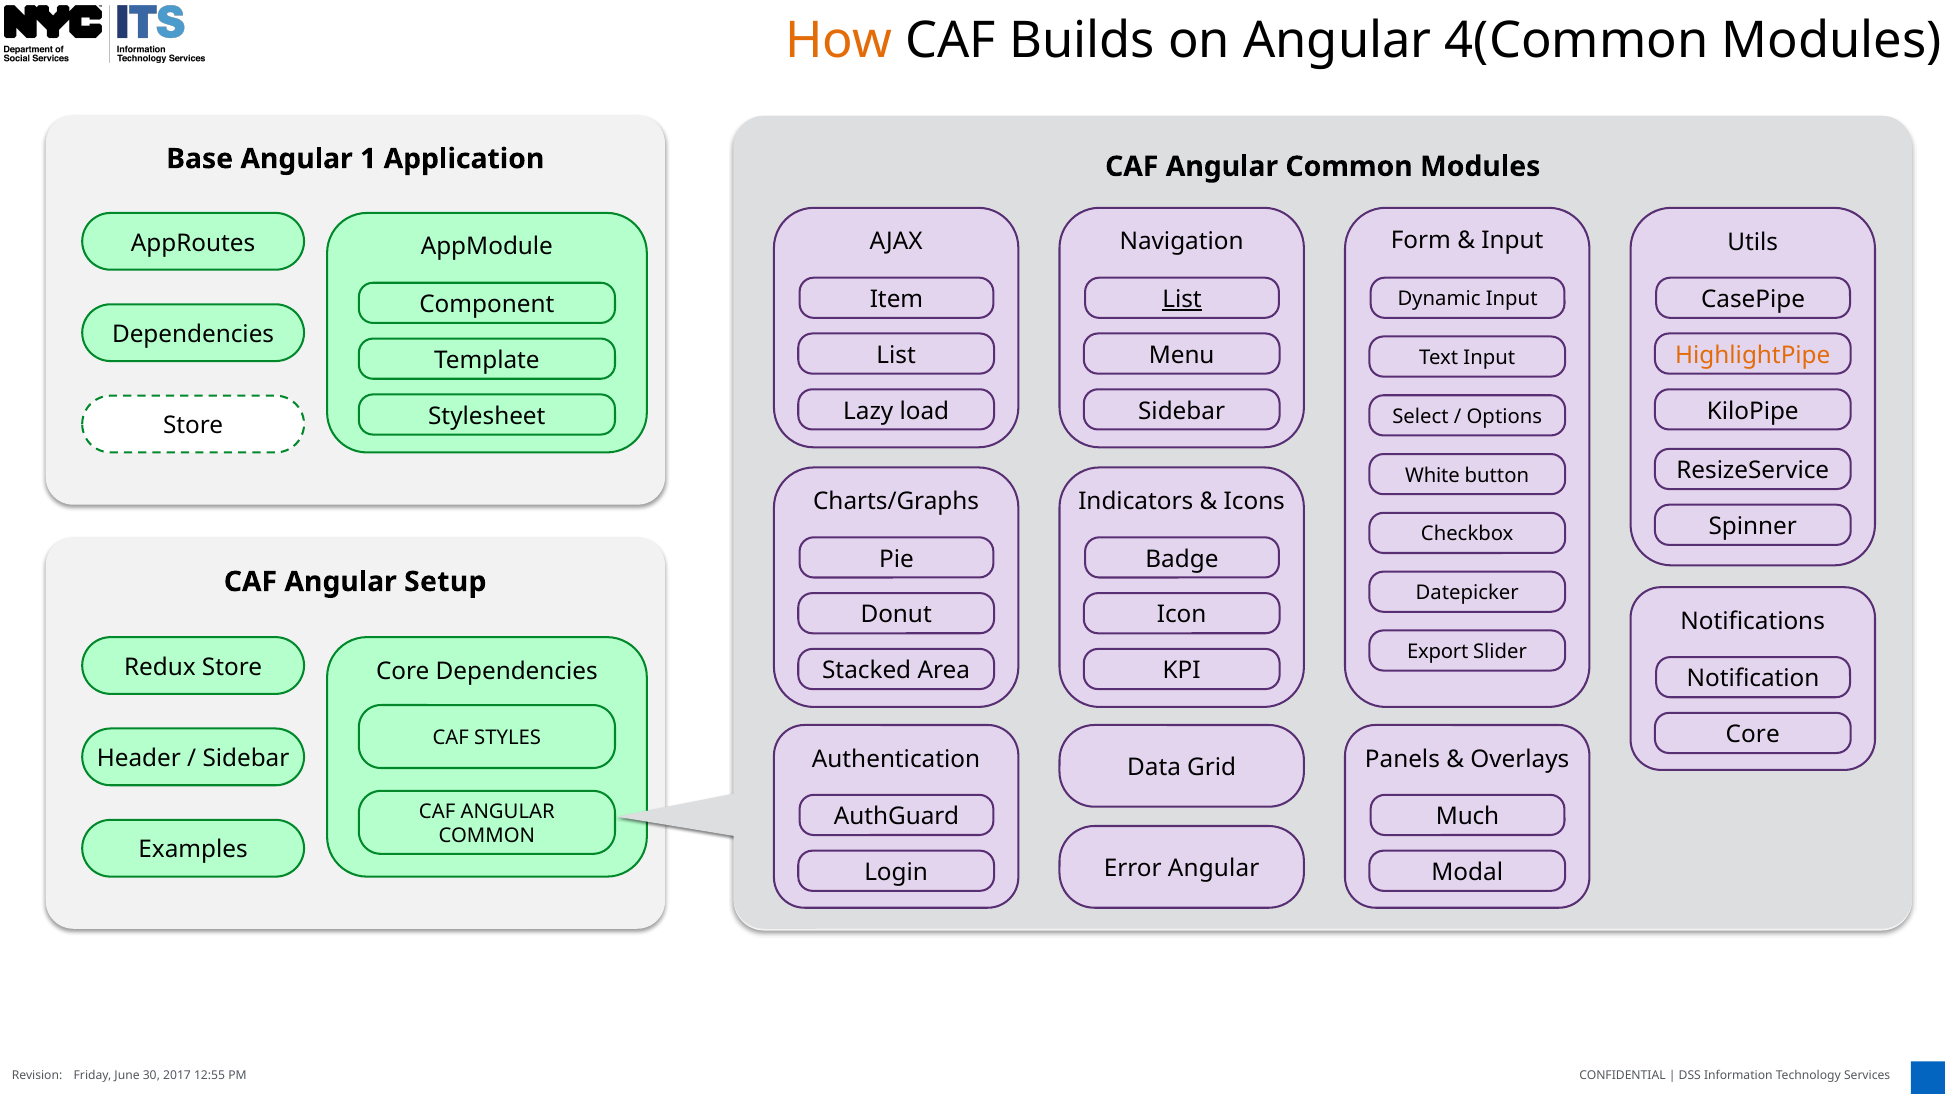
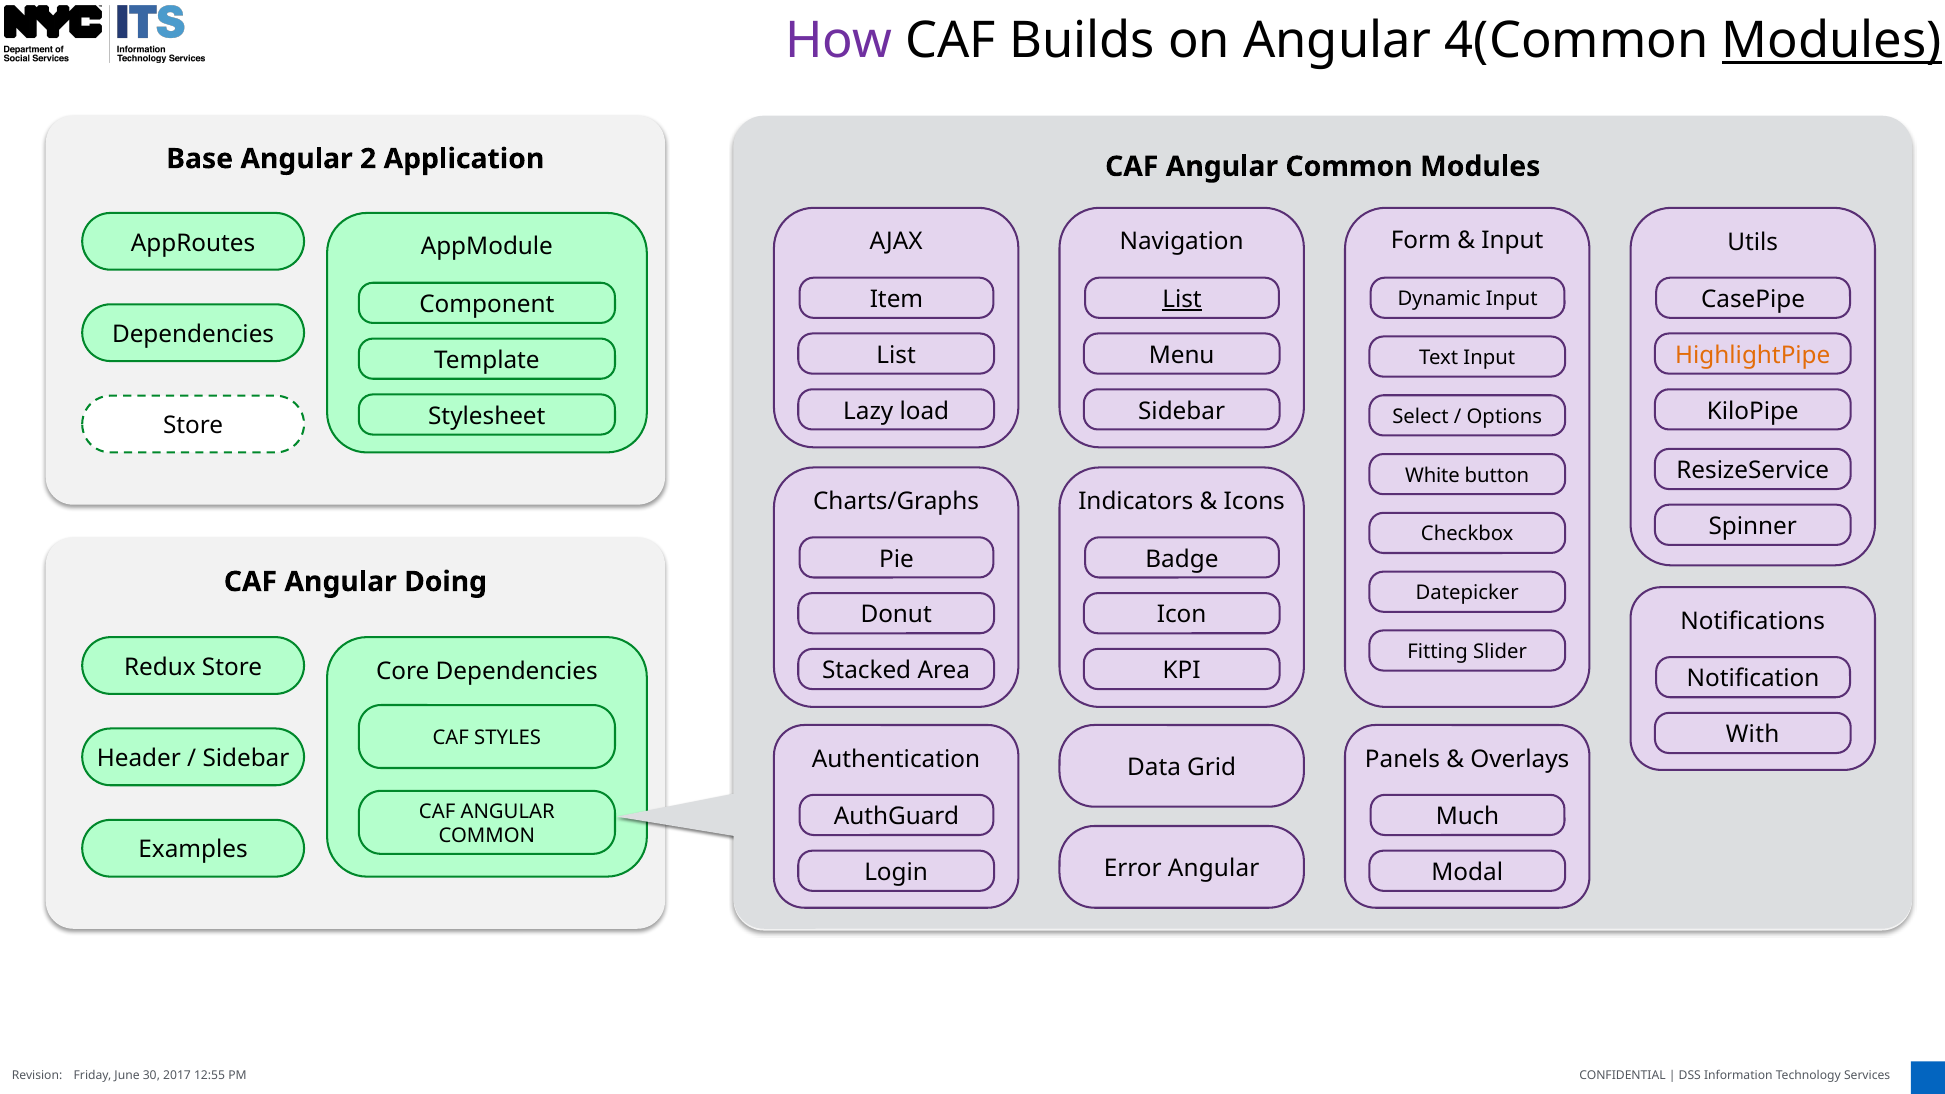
How colour: orange -> purple (839, 41)
Modules underline: none -> present (1832, 41)
1: 1 -> 2 (368, 159)
Setup: Setup -> Doing (446, 582)
Export: Export -> Fitting (1438, 652)
Core: Core -> With (1753, 735)
